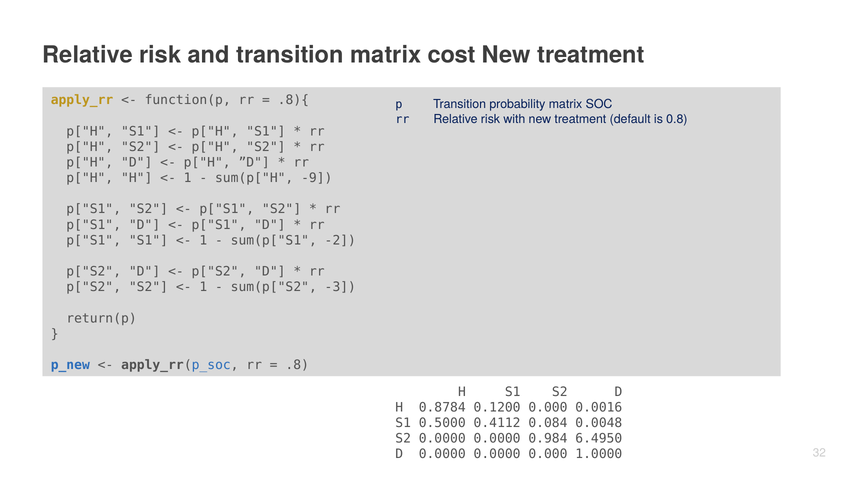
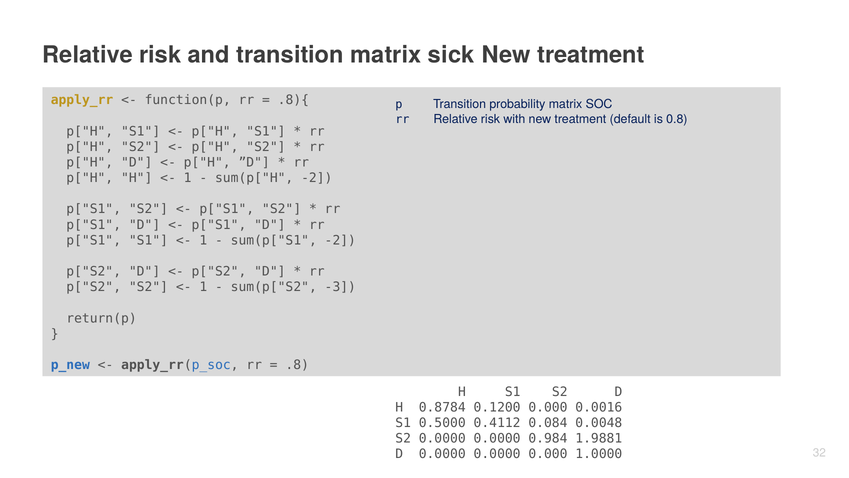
cost: cost -> sick (451, 55)
sum(p["H -9: -9 -> -2 (317, 178)
6.4950: 6.4950 -> 1.9881 (599, 438)
